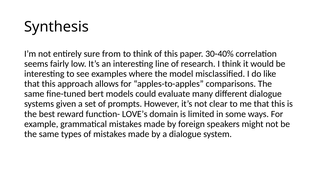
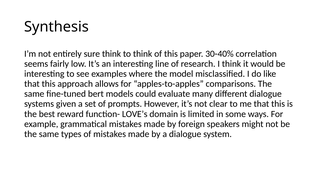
sure from: from -> think (112, 54)
